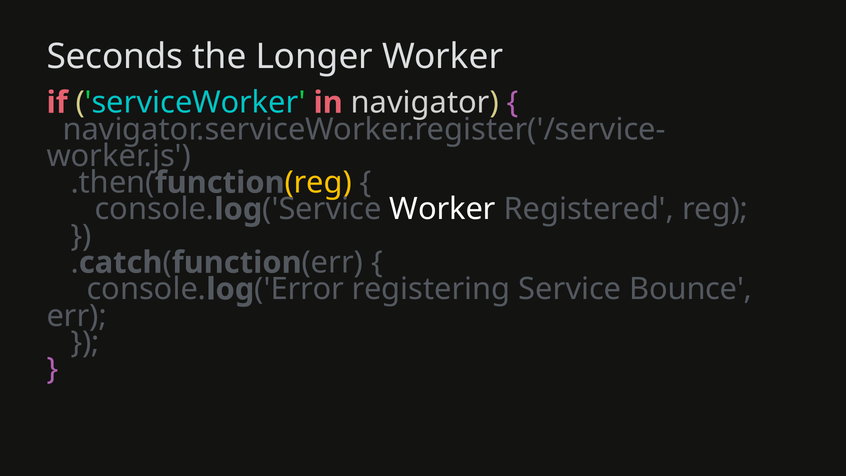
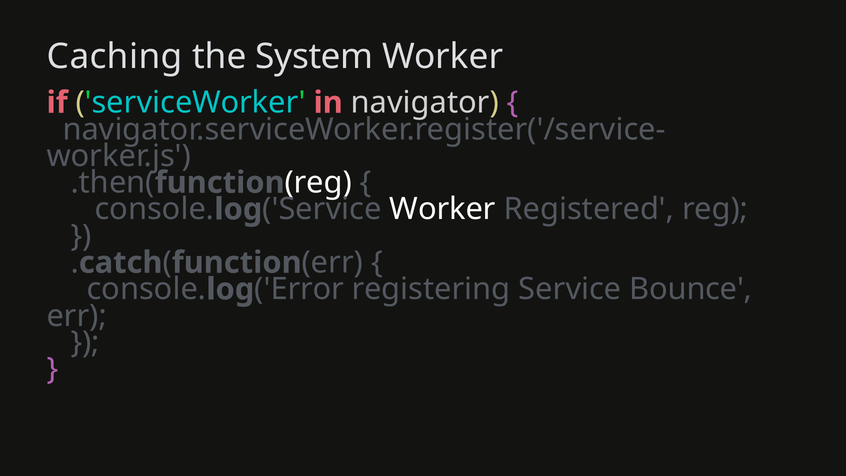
Seconds: Seconds -> Caching (115, 57)
Longer: Longer -> System (314, 57)
reg colour: yellow -> white (318, 183)
